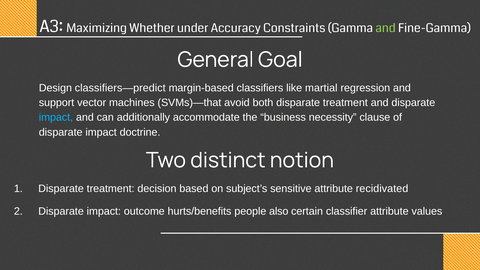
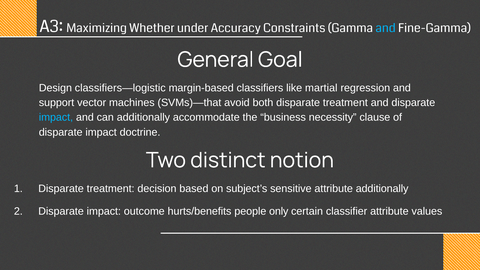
and colour: light green -> light blue (386, 28)
classifiers—predict: classifiers—predict -> classifiers—logistic (120, 88)
attribute recidivated: recidivated -> additionally (382, 189)
also: also -> only (279, 211)
